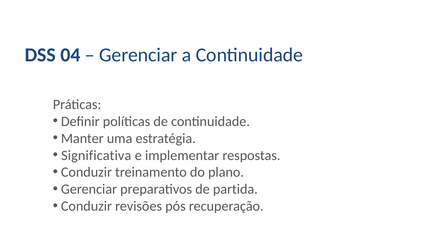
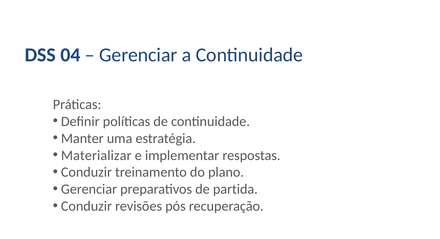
Significativa: Significativa -> Materializar (96, 155)
